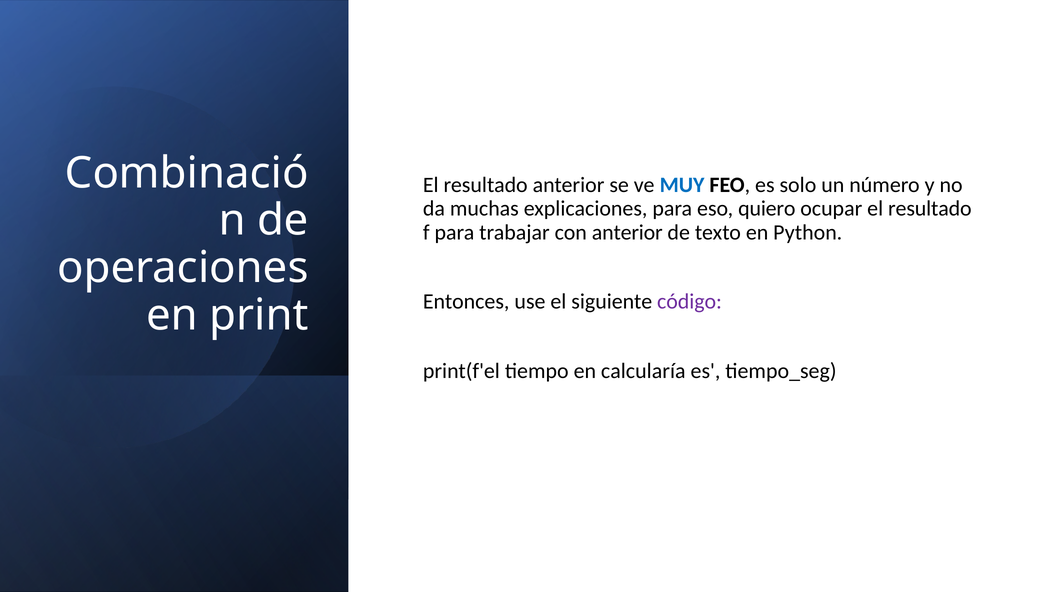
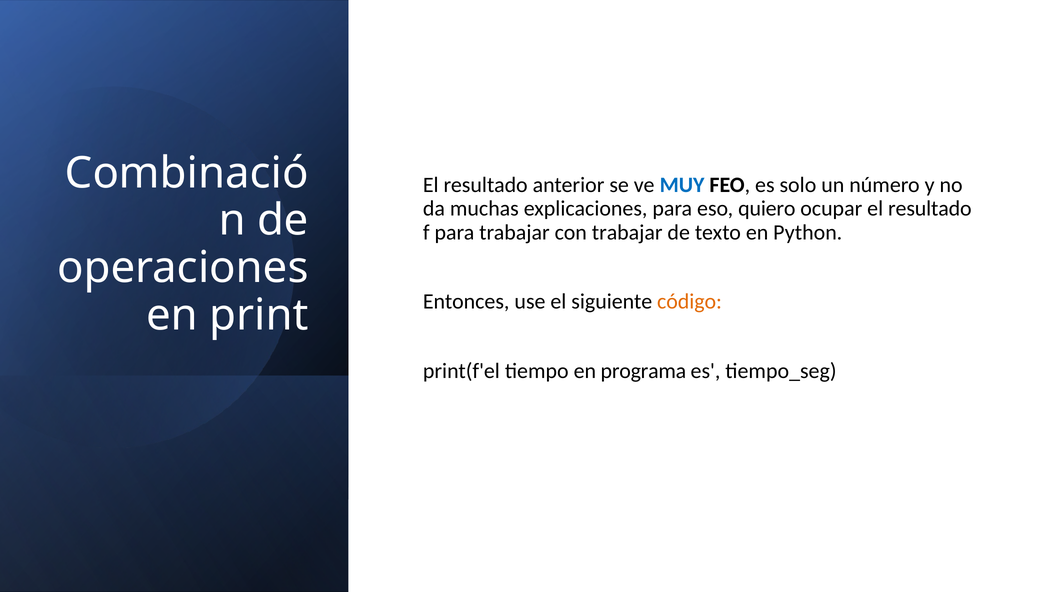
con anterior: anterior -> trabajar (627, 232)
código colour: purple -> orange (690, 302)
calcularía: calcularía -> programa (643, 371)
